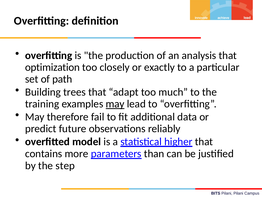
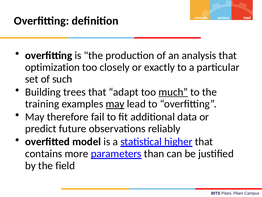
path: path -> such (62, 79)
much underline: none -> present (173, 92)
step: step -> field (65, 165)
